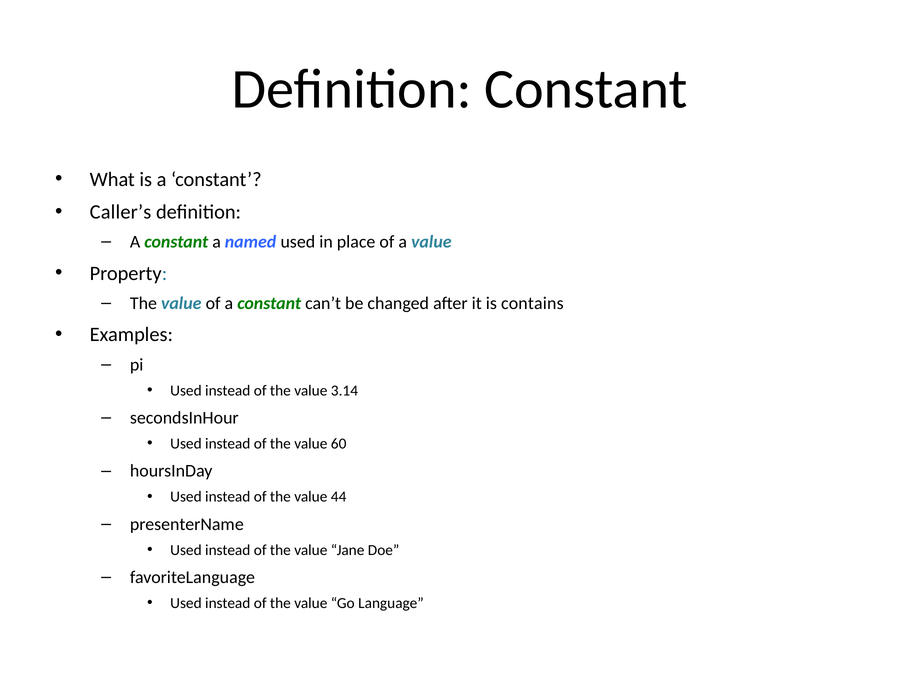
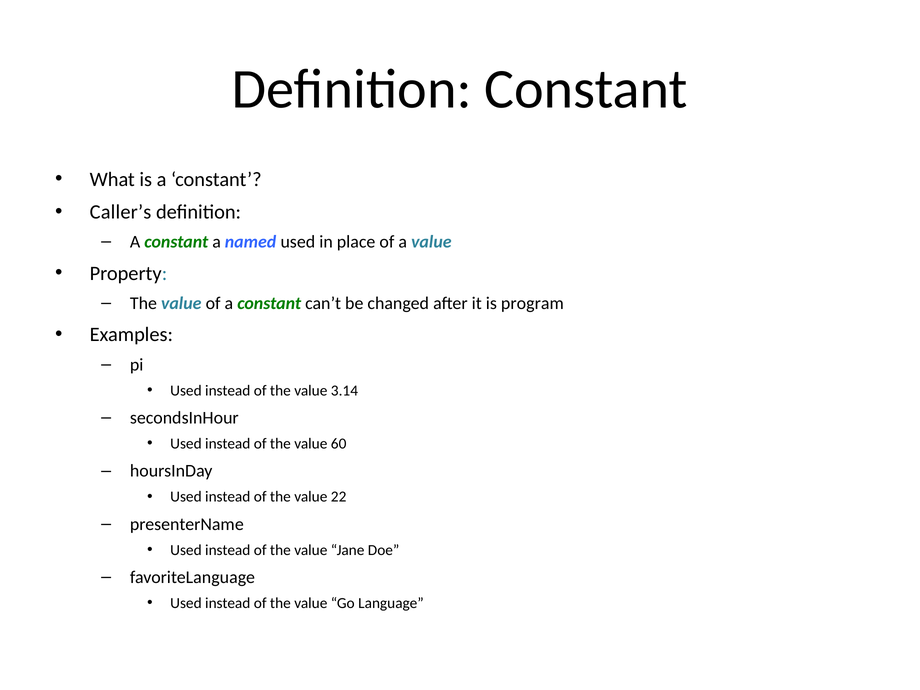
contains: contains -> program (532, 303)
44: 44 -> 22 (339, 497)
